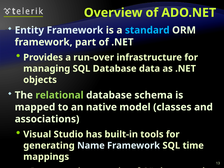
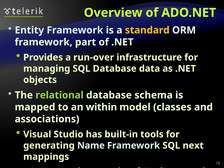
standard colour: light blue -> yellow (147, 30)
native: native -> within (101, 107)
time: time -> next (193, 146)
